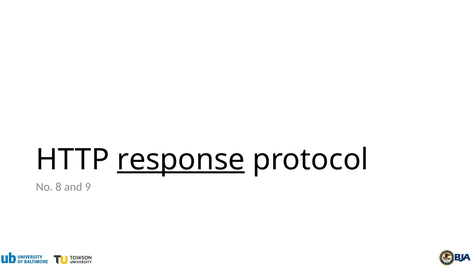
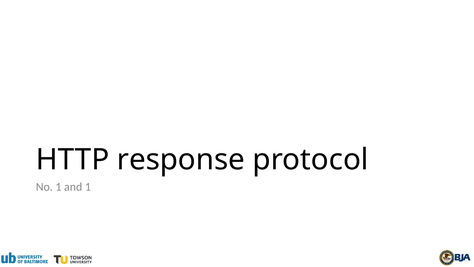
response underline: present -> none (181, 159)
No 8: 8 -> 1 (58, 187)
and 9: 9 -> 1 (88, 187)
